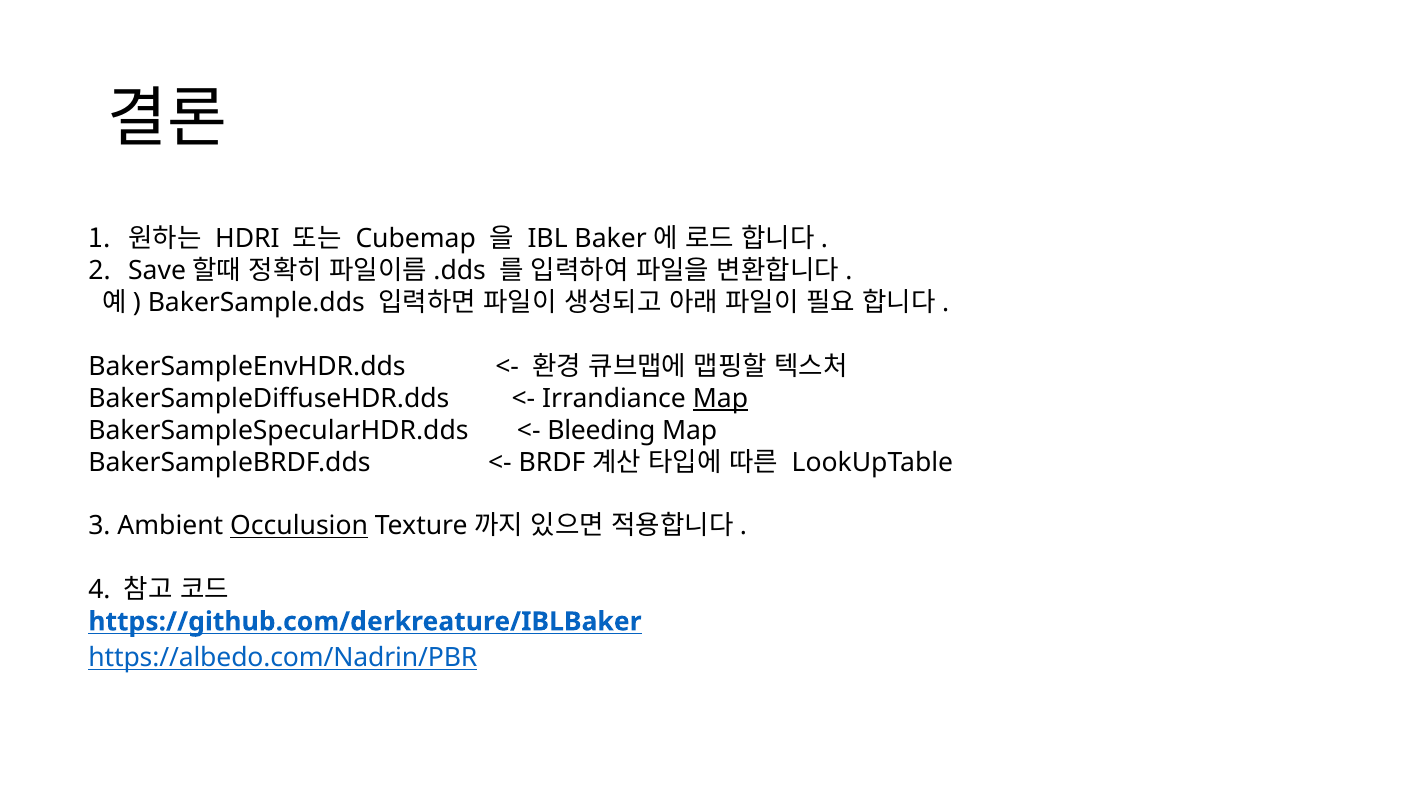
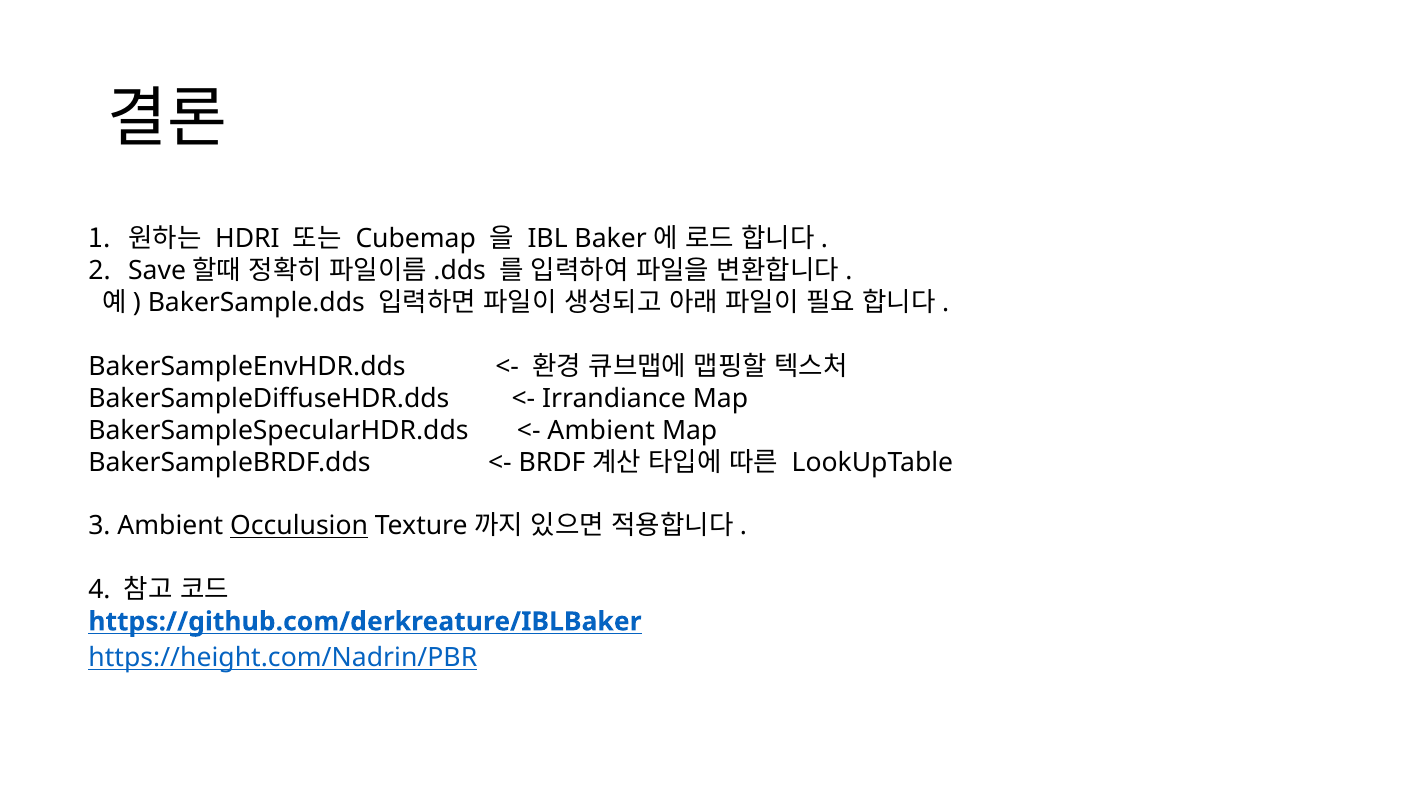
Map underline: present -> none (720, 398)
Bleeding: Bleeding -> Ambient (601, 430)
https://albedo.com/Nadrin/PBR: https://albedo.com/Nadrin/PBR -> https://height.com/Nadrin/PBR (283, 657)
